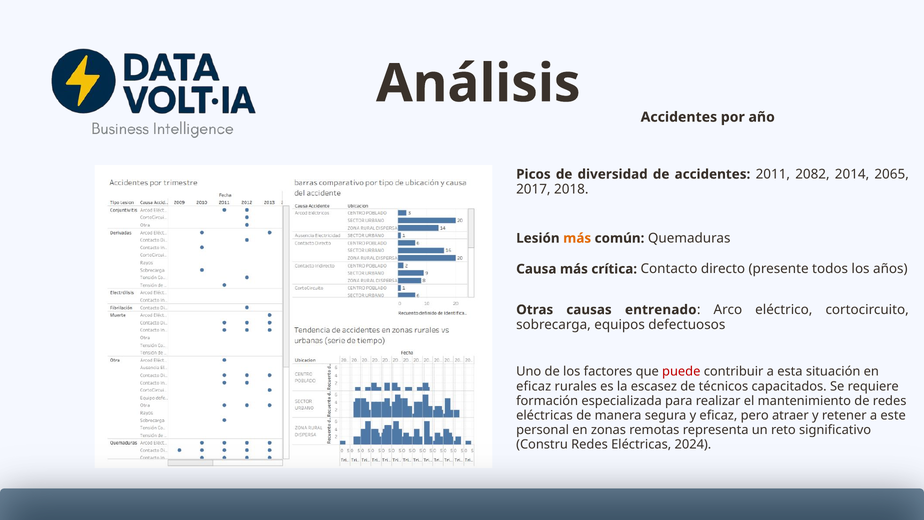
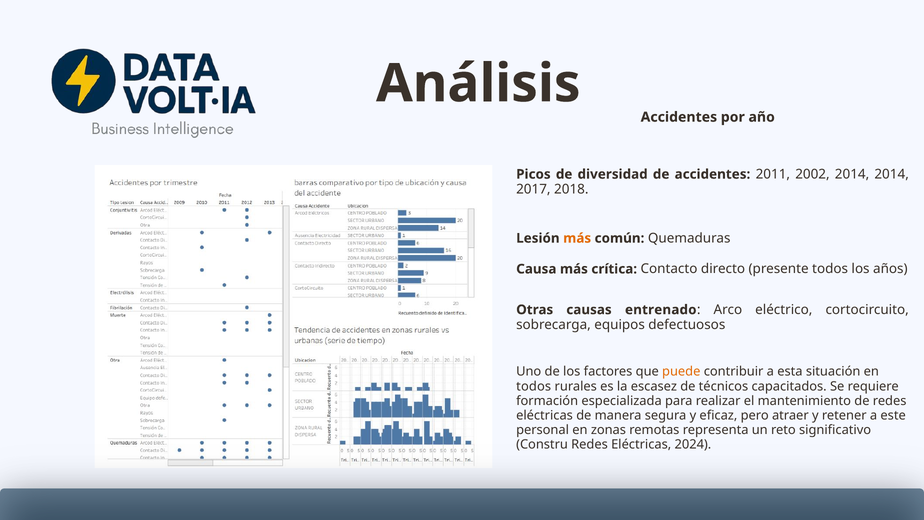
2082: 2082 -> 2002 (812, 174)
2014 2065: 2065 -> 2014 (892, 174)
puede colour: red -> orange (681, 372)
eficaz: eficaz -> todos (534, 386)
